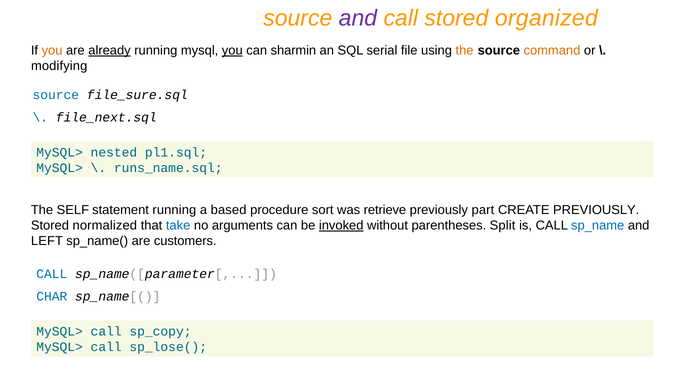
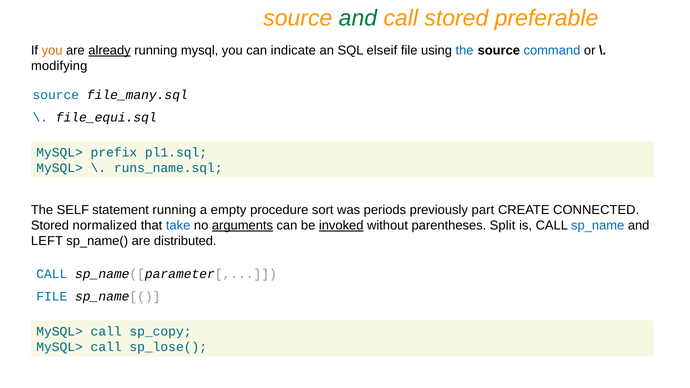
and colour: purple -> green (358, 18)
organized: organized -> preferable (546, 18)
you underline: present -> none (232, 50)
sharmin: sharmin -> indicate (293, 50)
serial: serial -> elseif (382, 50)
the colour: orange -> blue (465, 50)
command colour: orange -> blue (552, 50)
file_sure.sql: file_sure.sql -> file_many.sql (137, 95)
file_next.sql: file_next.sql -> file_equi.sql (106, 118)
nested: nested -> prefix (114, 152)
based: based -> empty (229, 210)
retrieve: retrieve -> periods (385, 210)
CREATE PREVIOUSLY: PREVIOUSLY -> CONNECTED (596, 210)
arguments underline: none -> present (242, 226)
customers: customers -> distributed (185, 241)
CHAR: CHAR -> FILE (52, 297)
